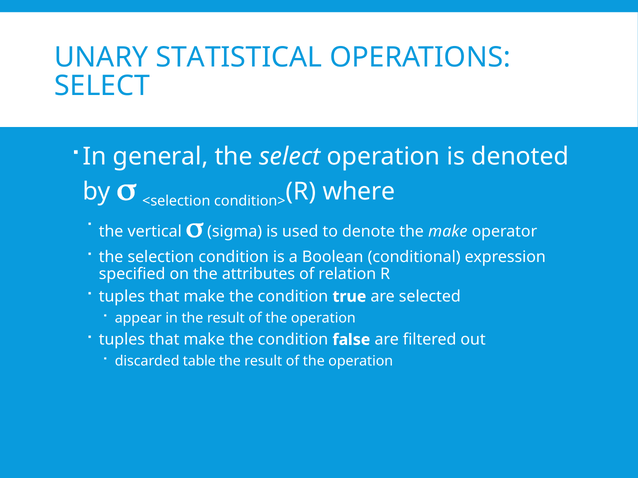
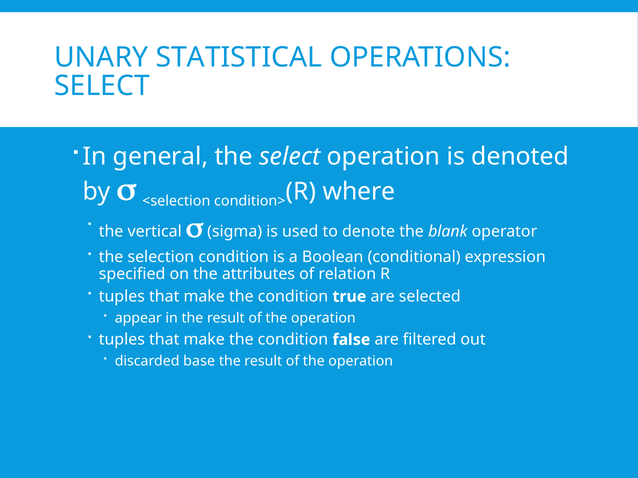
the make: make -> blank (448, 232)
table: table -> base (199, 362)
